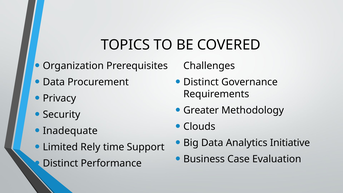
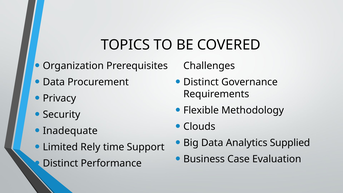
Greater: Greater -> Flexible (201, 110)
Initiative: Initiative -> Supplied (290, 143)
